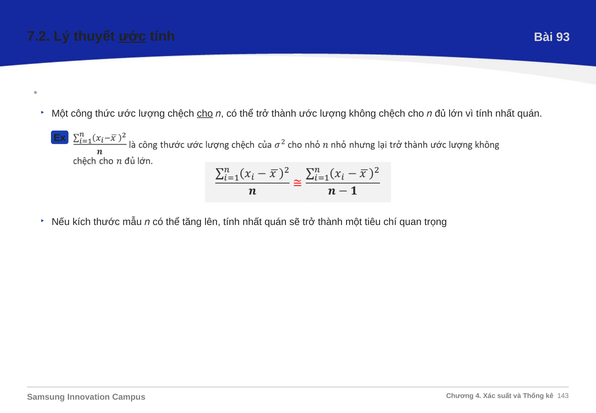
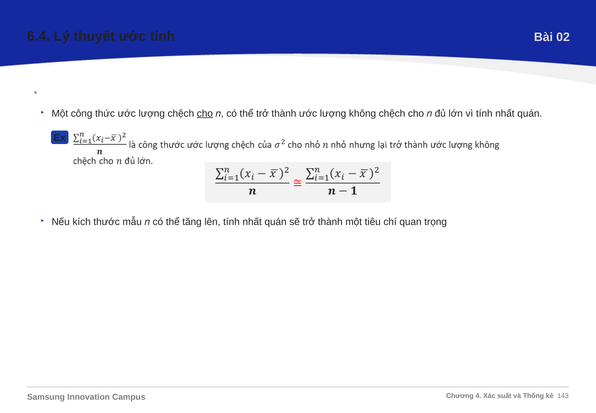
7.2: 7.2 -> 6.4 (39, 36)
ước underline: present -> none (132, 36)
93: 93 -> 02 (563, 37)
